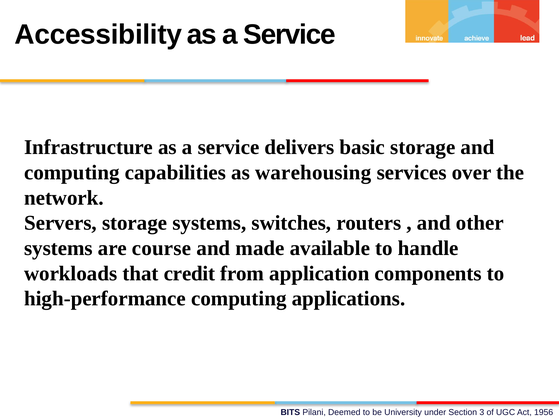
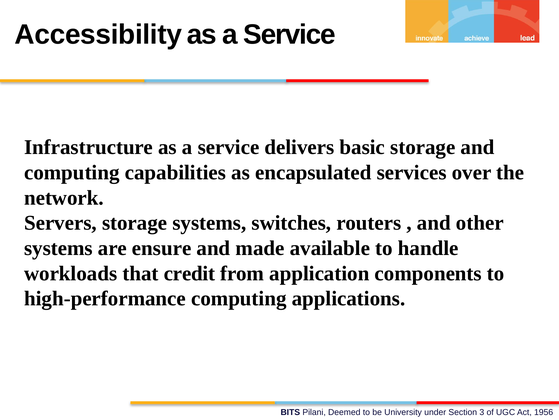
warehousing: warehousing -> encapsulated (313, 172)
course: course -> ensure (162, 248)
